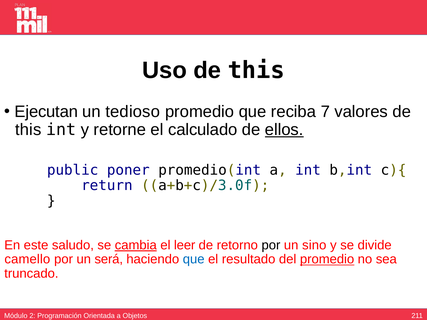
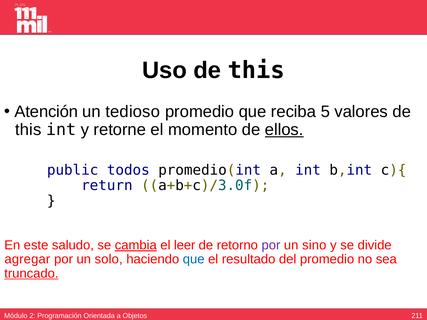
Ejecutan: Ejecutan -> Atención (46, 112)
7: 7 -> 5 (325, 112)
calculado: calculado -> momento (203, 130)
poner: poner -> todos (128, 170)
por colour: black -> purple (271, 245)
camello: camello -> agregar (27, 260)
será: será -> solo (109, 260)
promedio underline: present -> none (327, 260)
truncado underline: none -> present (31, 274)
